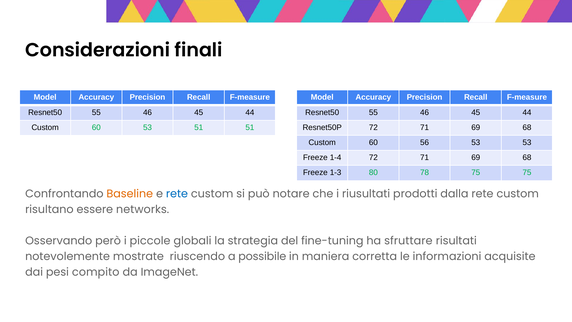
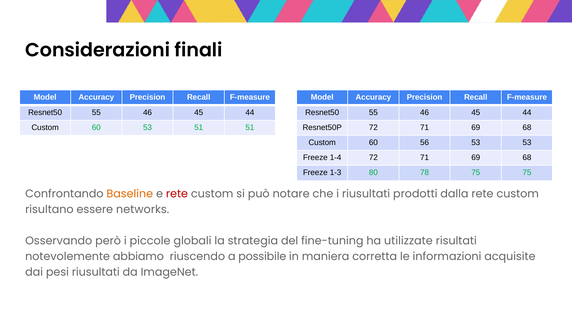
rete colour: blue -> red (177, 194)
sfruttare: sfruttare -> utilizzate (408, 241)
mostrate: mostrate -> abbiamo (138, 256)
pesi compito: compito -> riusultati (96, 272)
